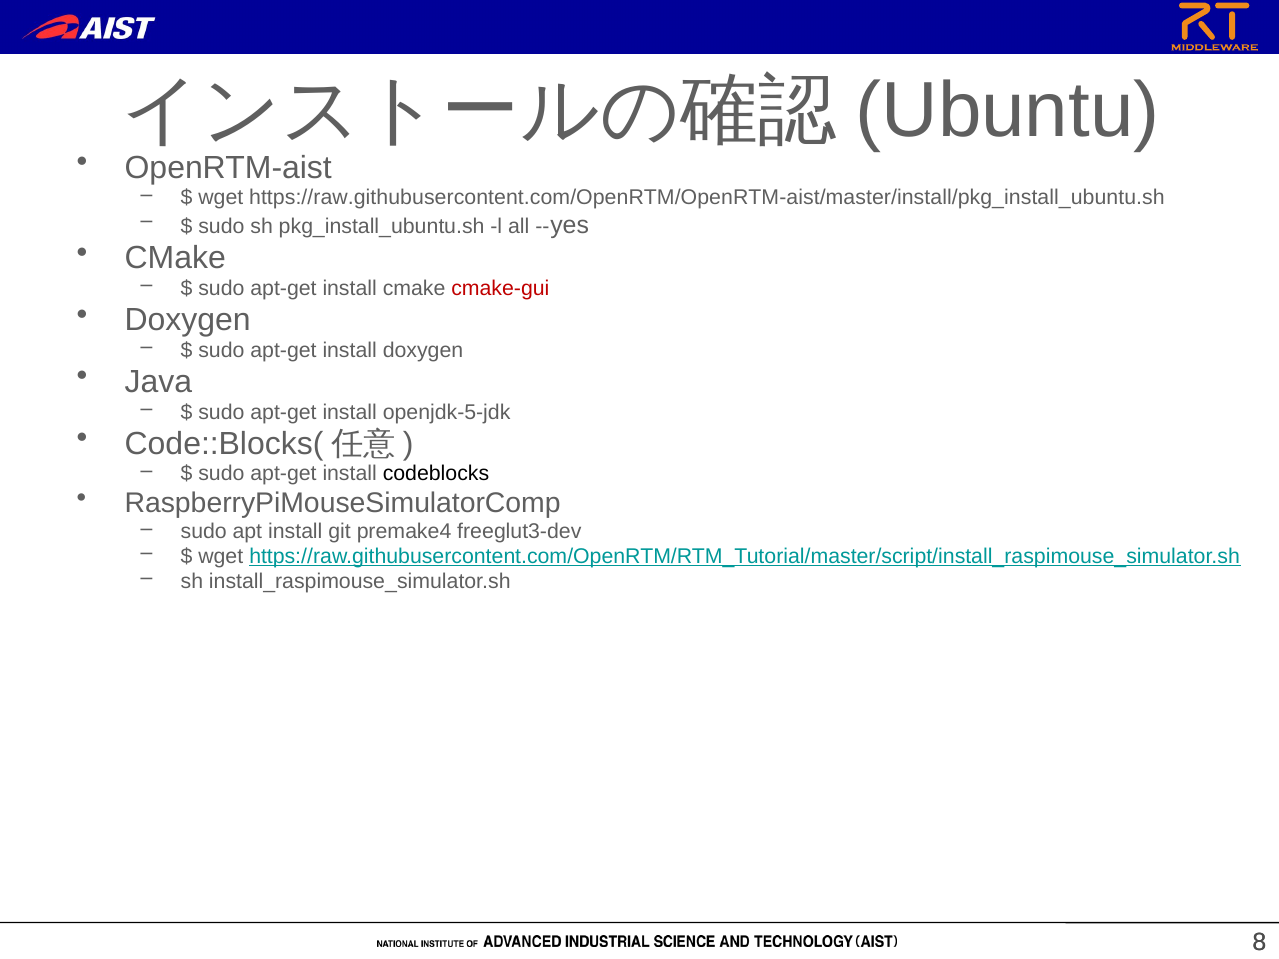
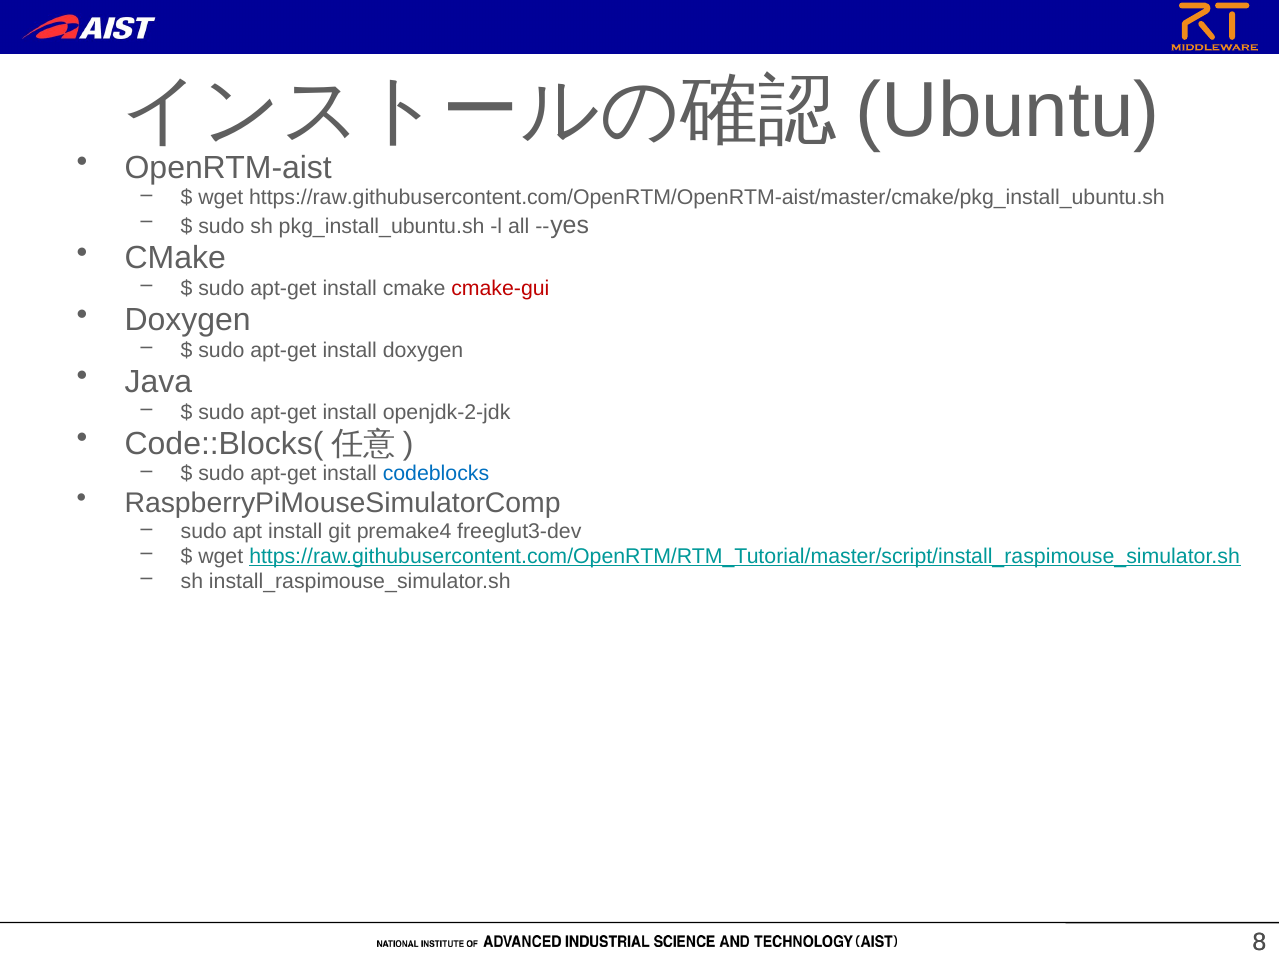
https://raw.githubusercontent.com/OpenRTM/OpenRTM-aist/master/install/pkg_install_ubuntu.sh: https://raw.githubusercontent.com/OpenRTM/OpenRTM-aist/master/install/pkg_install_ubuntu.sh -> https://raw.githubusercontent.com/OpenRTM/OpenRTM-aist/master/cmake/pkg_install_ubuntu.sh (707, 198)
openjdk-5-jdk: openjdk-5-jdk -> openjdk-2-jdk (447, 412)
codeblocks colour: black -> blue (436, 474)
